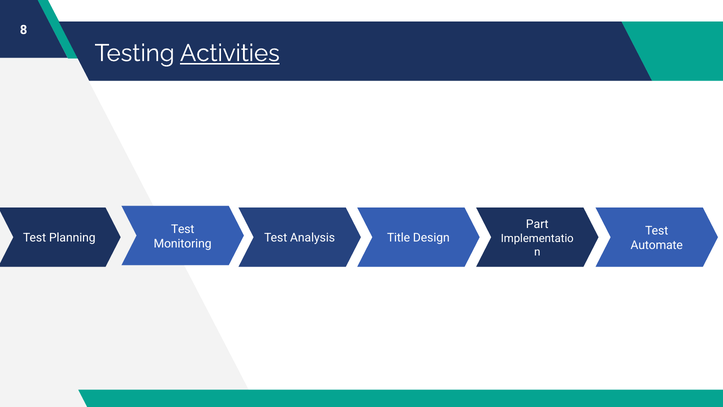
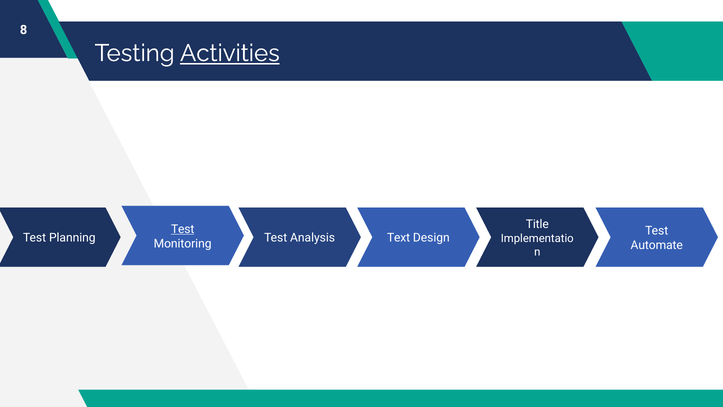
Part: Part -> Title (537, 224)
Test underline: none -> present (183, 229)
Title: Title -> Text (399, 238)
